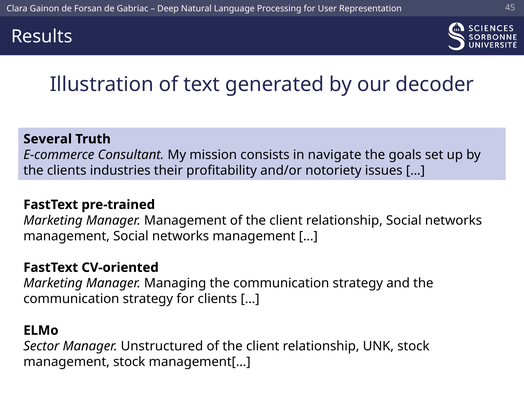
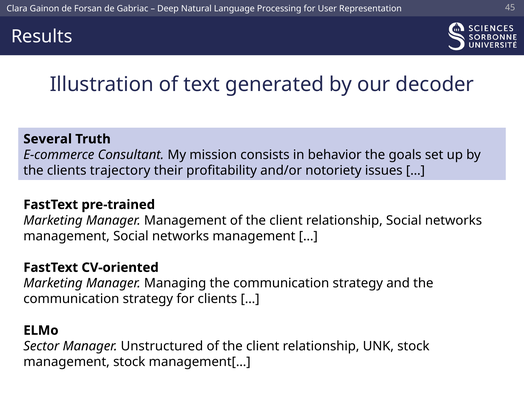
navigate: navigate -> behavior (335, 155)
industries: industries -> trajectory (120, 170)
